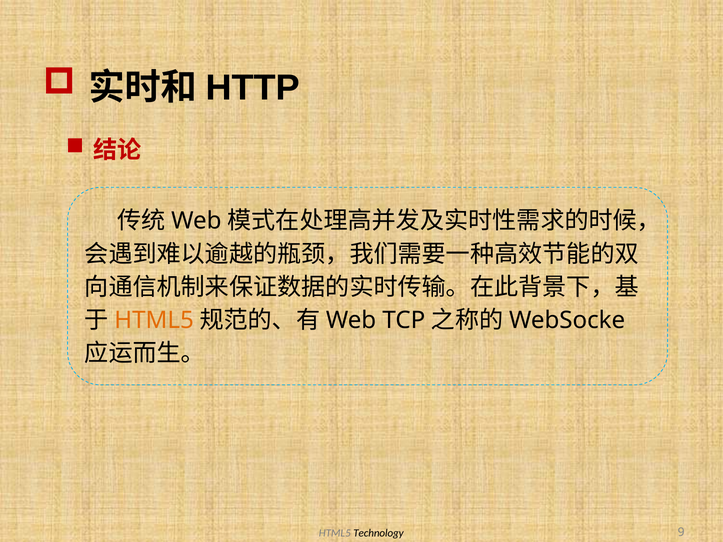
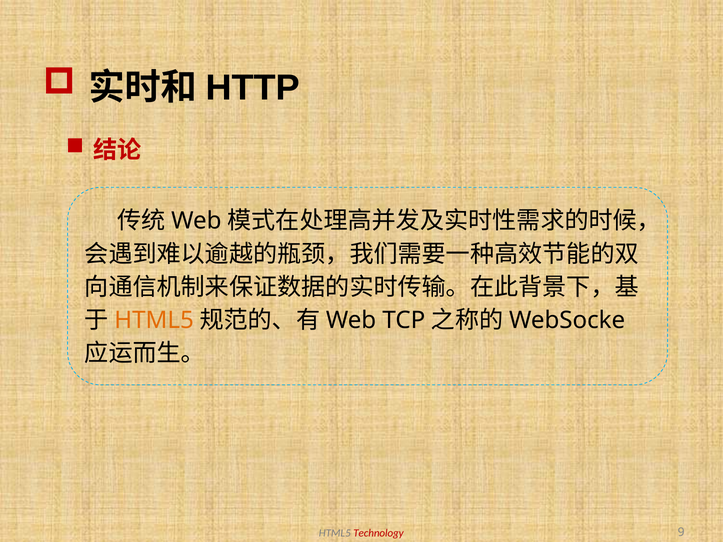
Technology colour: black -> red (378, 533)
